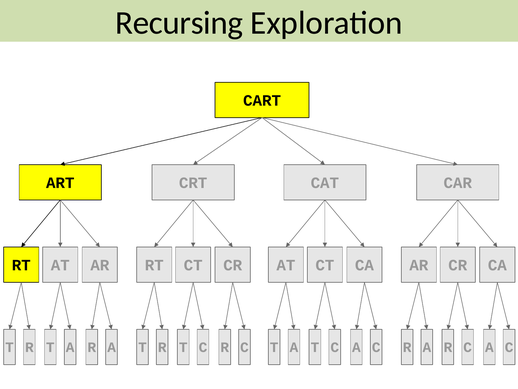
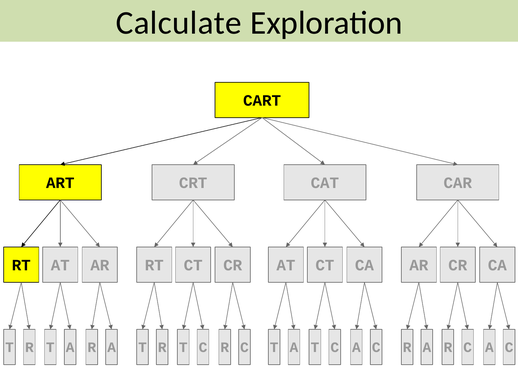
Recursing: Recursing -> Calculate (179, 23)
